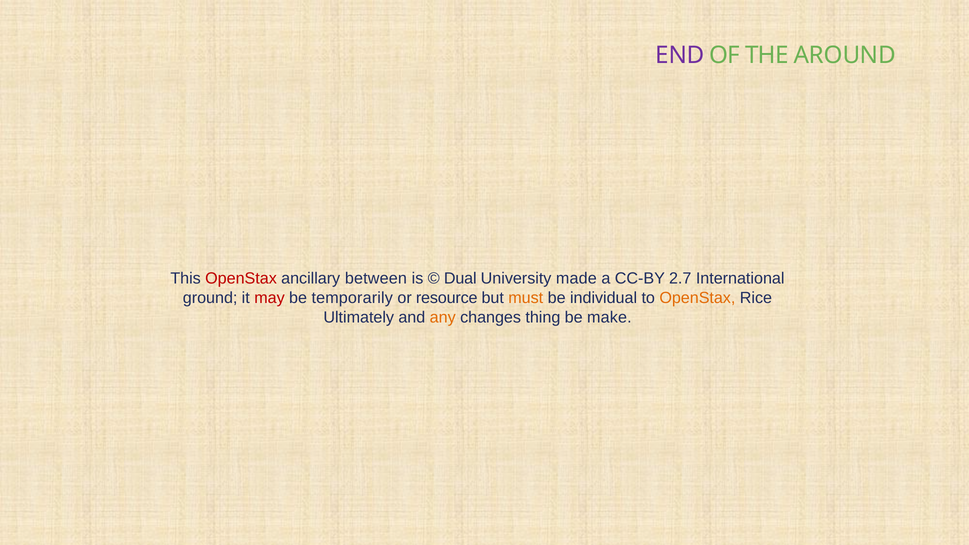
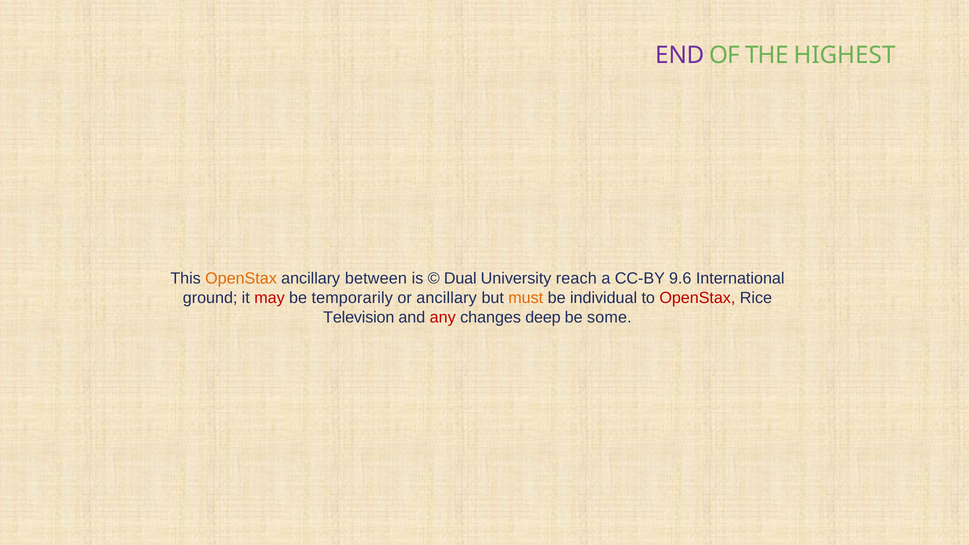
AROUND: AROUND -> HIGHEST (845, 55)
OpenStax colour: red -> orange (241, 279)
made: made -> reach (576, 279)
2.7: 2.7 -> 9.6 (680, 279)
or resource: resource -> ancillary (447, 298)
OpenStax colour: orange -> red (697, 298)
Ultimately: Ultimately -> Television (359, 317)
any colour: orange -> red (443, 317)
thing: thing -> deep (543, 317)
make: make -> some (609, 317)
